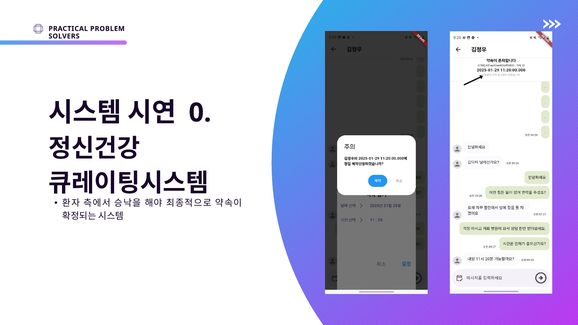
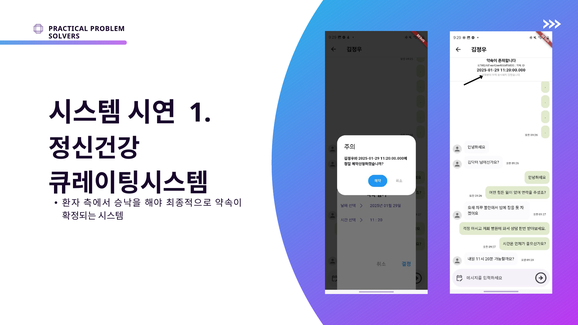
0: 0 -> 1 (200, 113)
